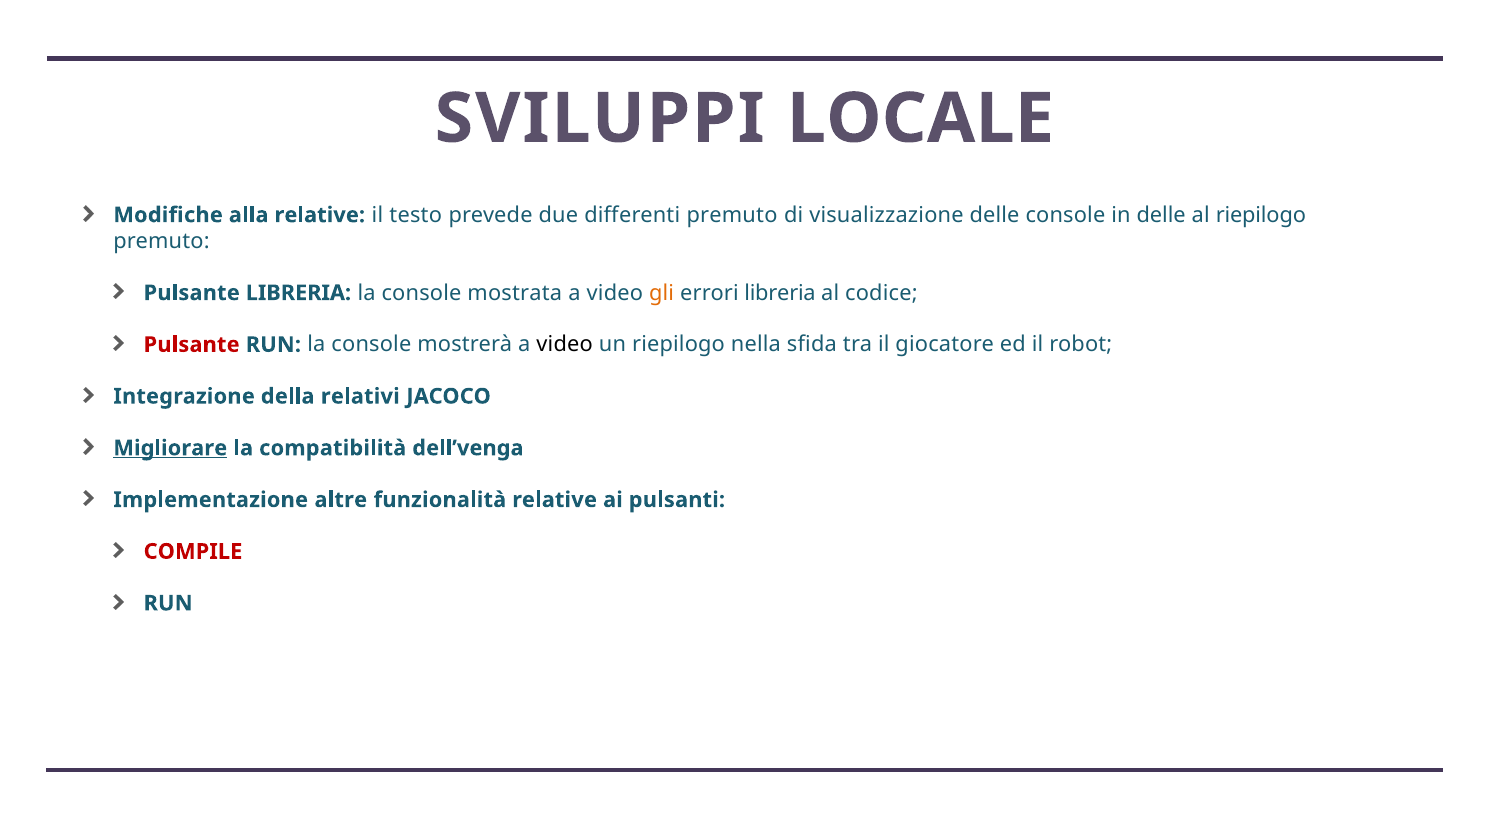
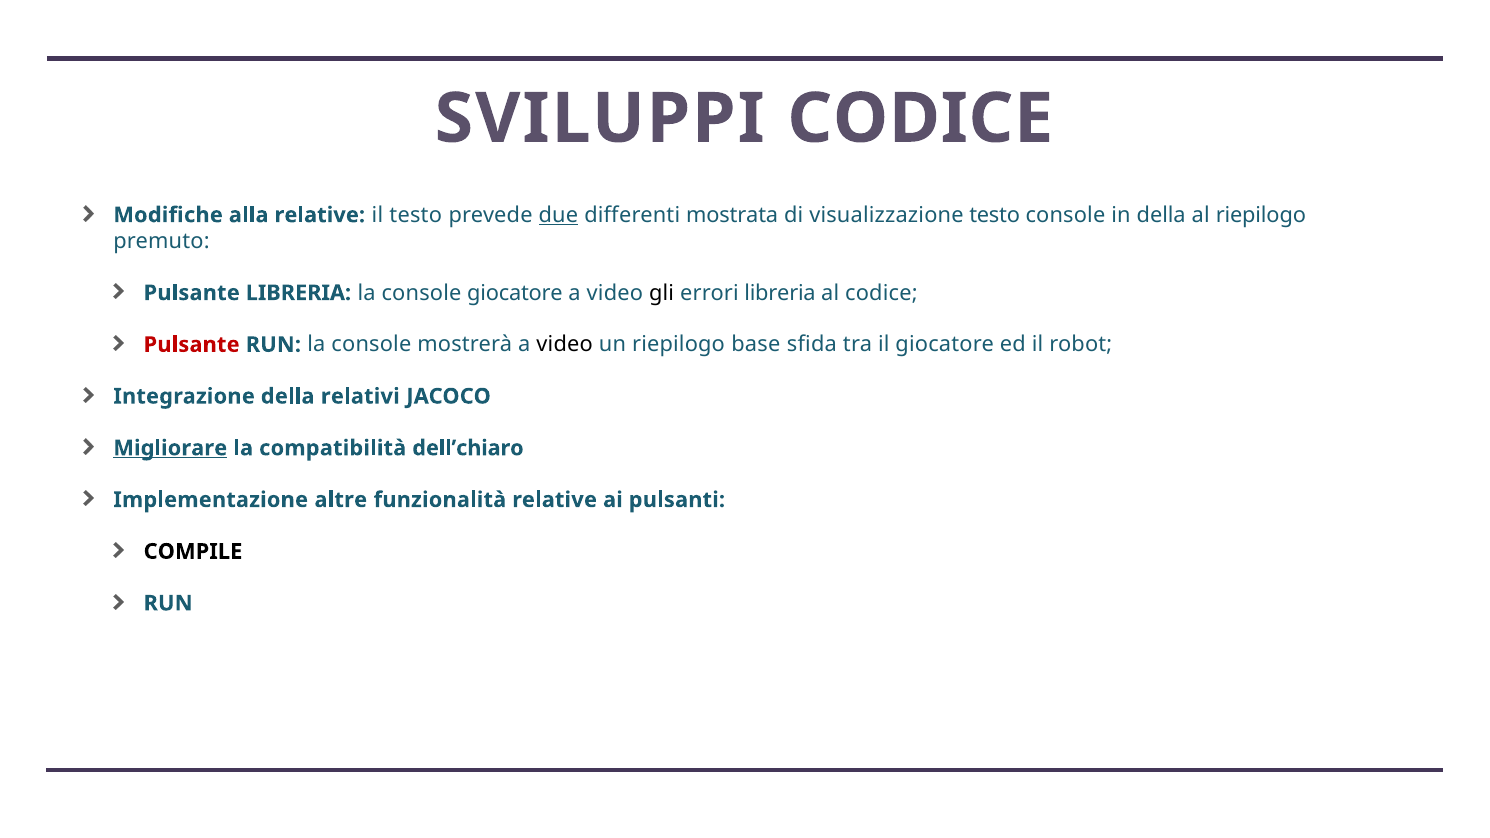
SVILUPPI LOCALE: LOCALE -> CODICE (920, 119)
due underline: none -> present (558, 215)
differenti premuto: premuto -> mostrata (732, 215)
visualizzazione delle: delle -> testo (995, 215)
in delle: delle -> della (1161, 215)
console mostrata: mostrata -> giocatore (515, 293)
gli colour: orange -> black (661, 293)
nella: nella -> base (756, 345)
dell’venga: dell’venga -> dell’chiaro (468, 448)
COMPILE colour: red -> black (193, 552)
